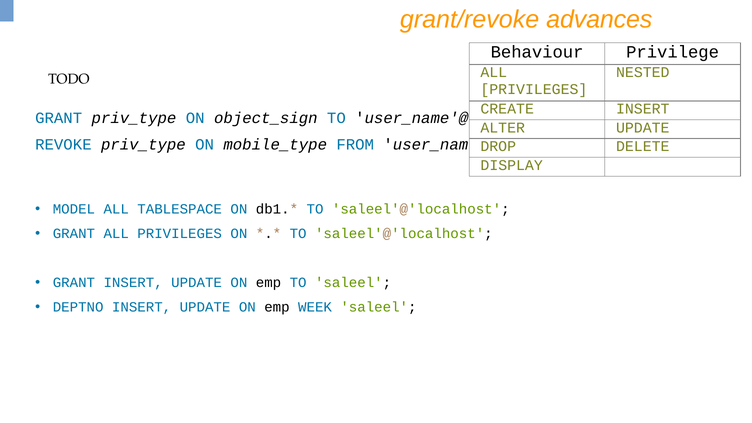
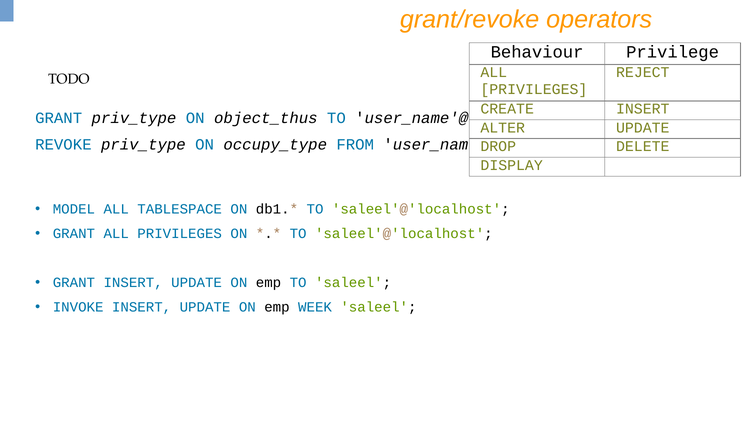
advances: advances -> operators (599, 20)
NESTED: NESTED -> REJECT (643, 72)
object_sign: object_sign -> object_thus (266, 118)
mobile_type: mobile_type -> occupy_type (275, 144)
DEPTNO: DEPTNO -> INVOKE (78, 307)
